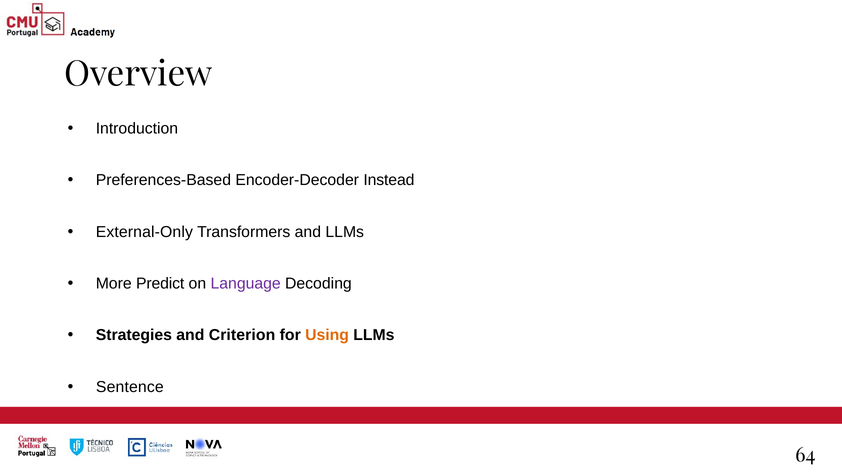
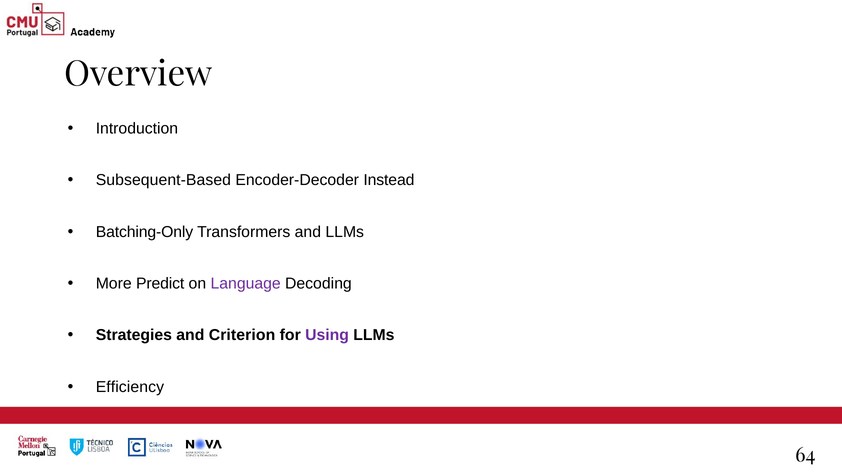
Preferences-Based: Preferences-Based -> Subsequent-Based (163, 180)
External-Only: External-Only -> Batching-Only (144, 232)
Using colour: orange -> purple (327, 335)
Sentence: Sentence -> Efficiency (130, 387)
